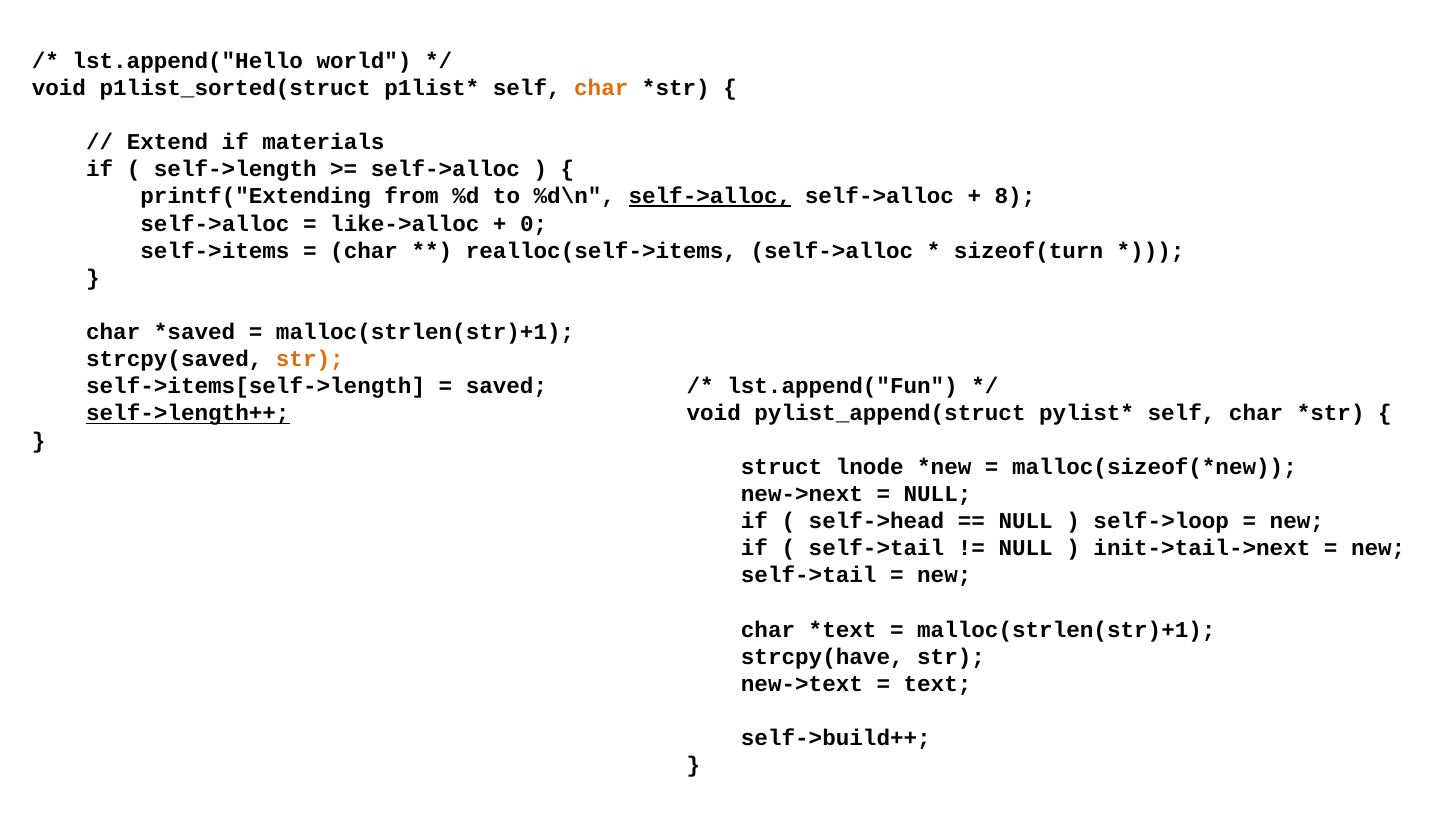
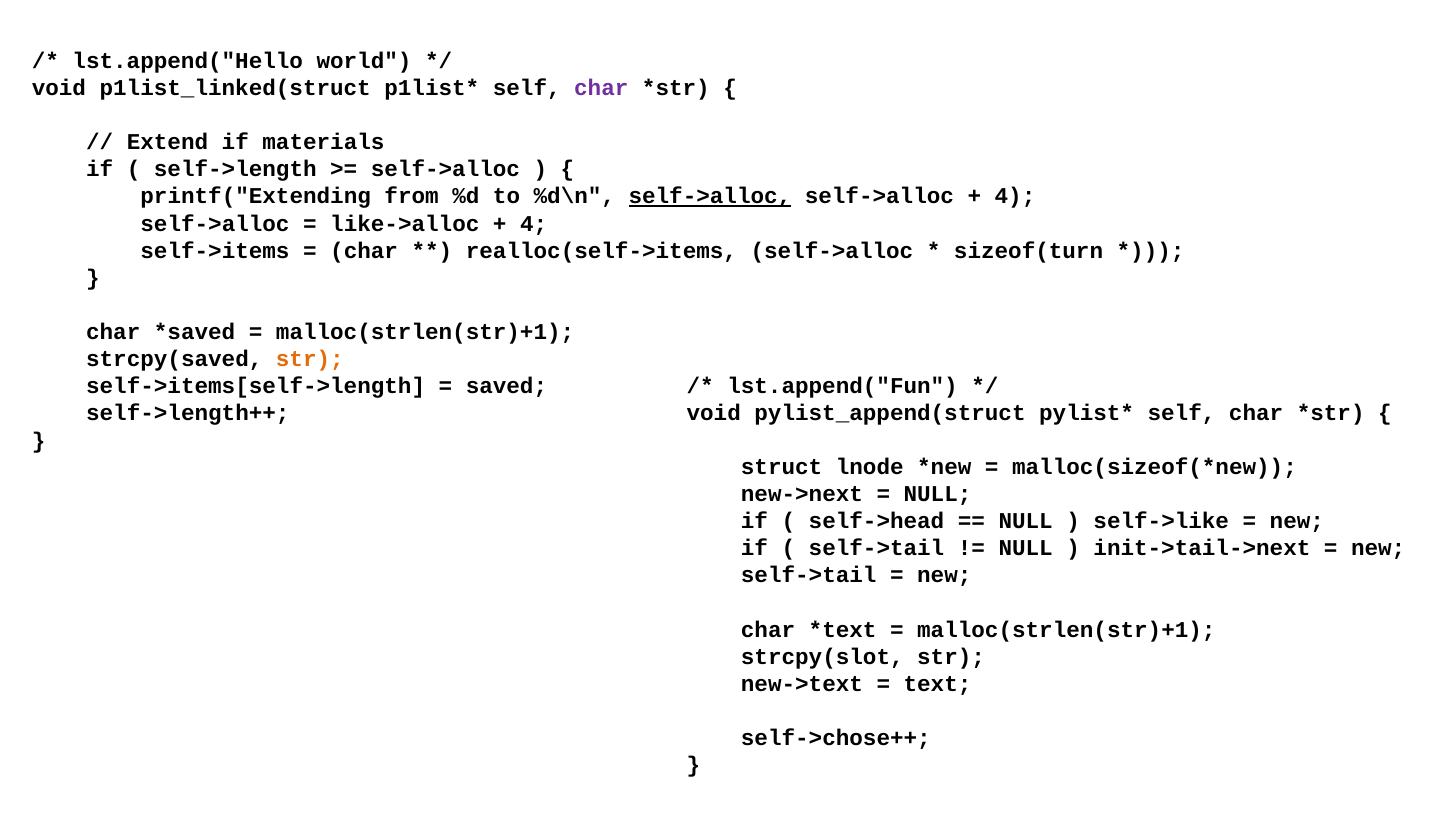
p1list_sorted(struct: p1list_sorted(struct -> p1list_linked(struct (235, 88)
char colour: orange -> purple (601, 88)
8: 8 -> 4 (1015, 197)
0: 0 -> 4 (534, 224)
self->length++ underline: present -> none (188, 414)
self->loop: self->loop -> self->like (1161, 522)
strcpy(have: strcpy(have -> strcpy(slot (822, 657)
self->build++: self->build++ -> self->chose++ (836, 739)
